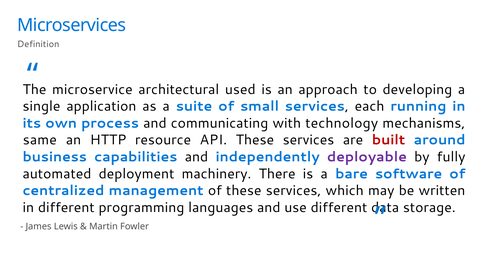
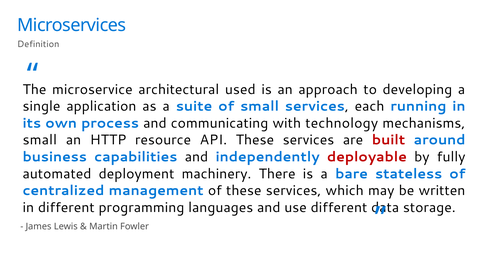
same: same -> small (40, 140)
deployable colour: purple -> red (367, 157)
software: software -> stateless (409, 173)
